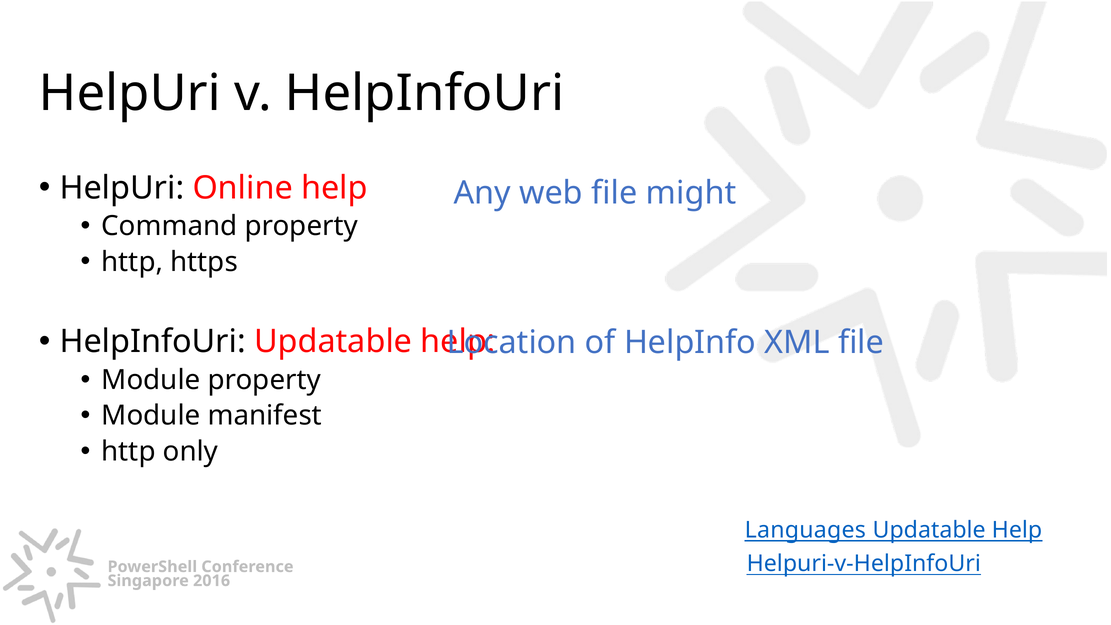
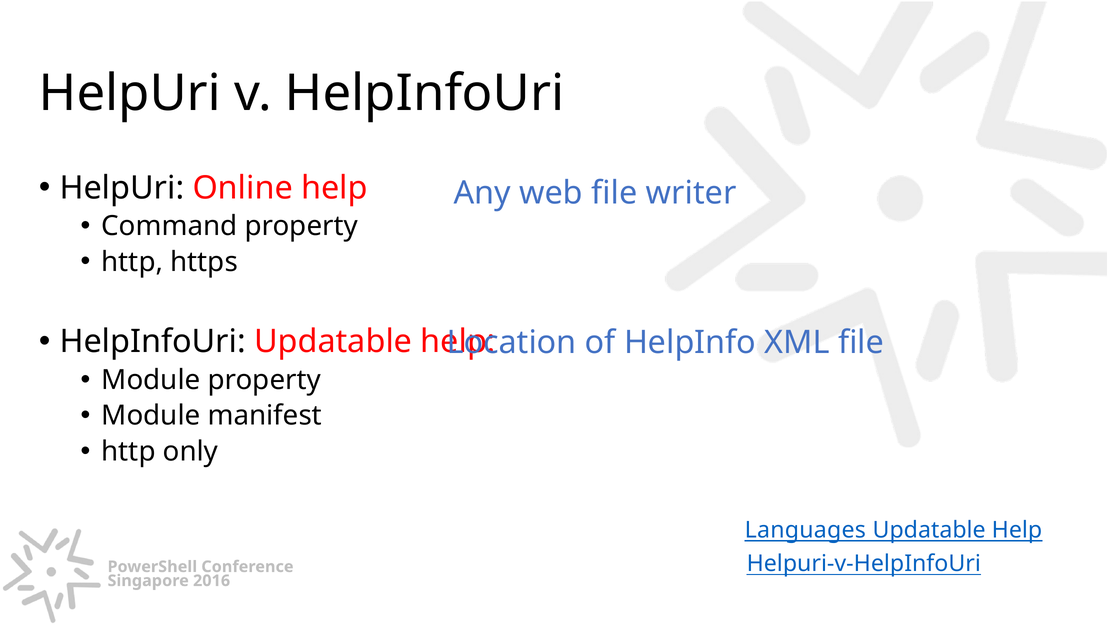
might: might -> writer (691, 193)
